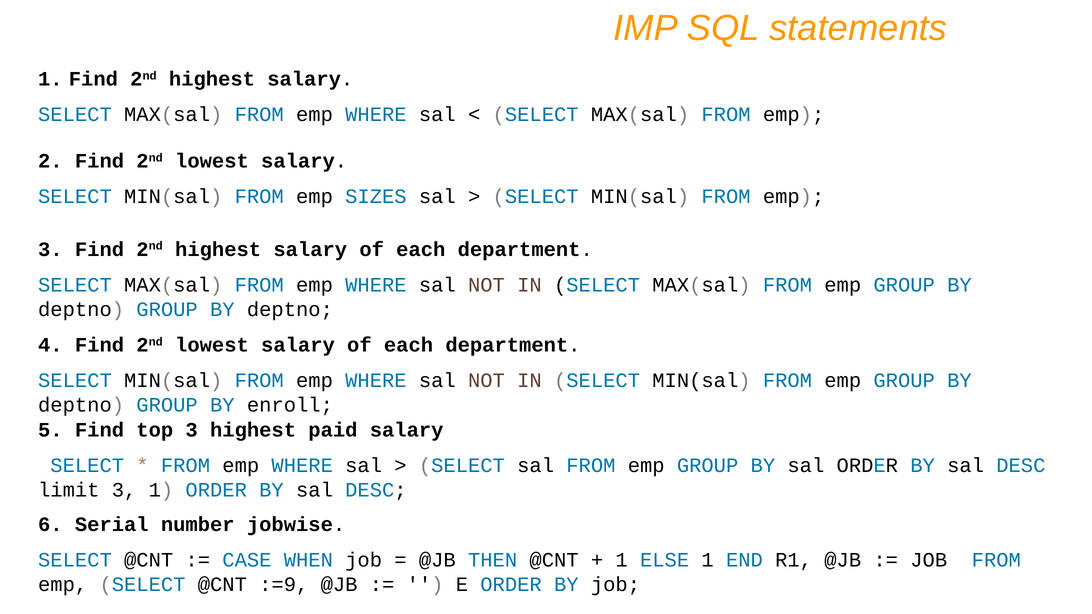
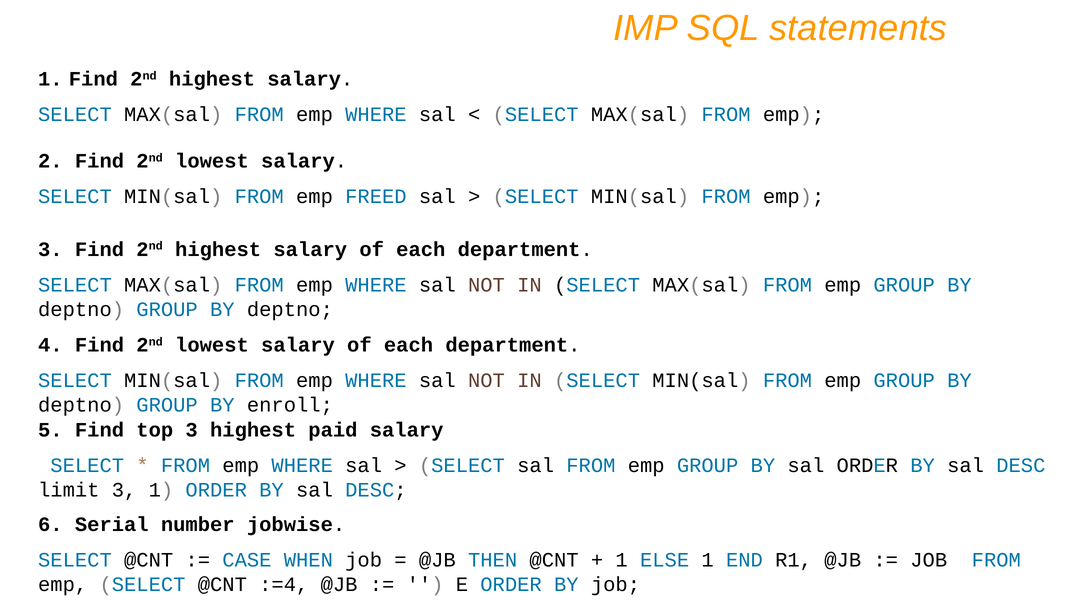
SIZES: SIZES -> FREED (376, 197)
:=9: :=9 -> :=4 (284, 585)
